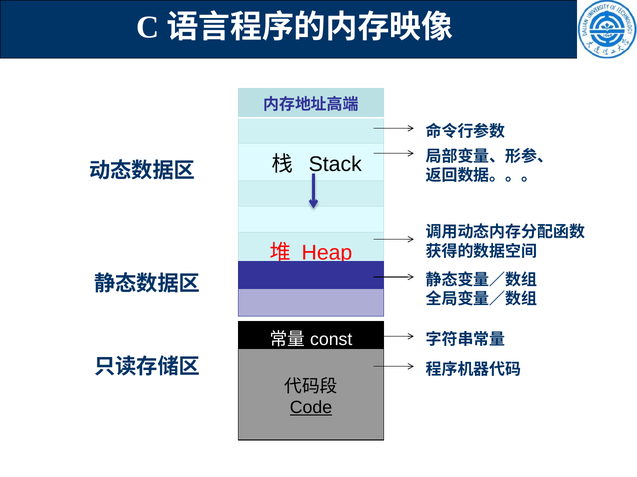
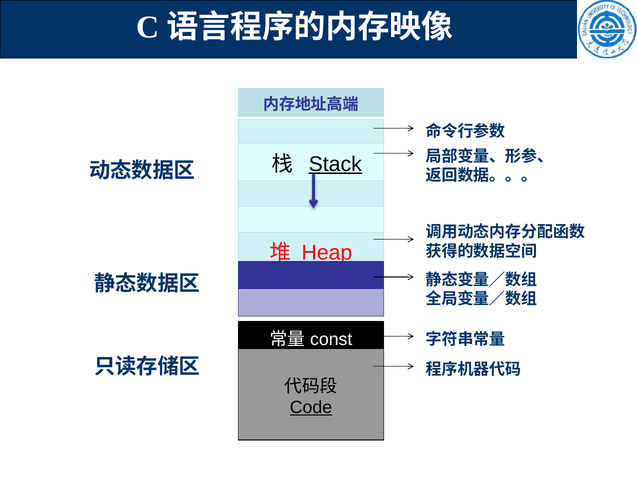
Stack underline: none -> present (335, 164)
